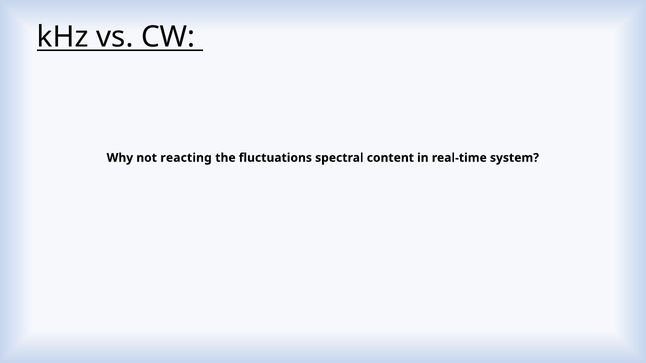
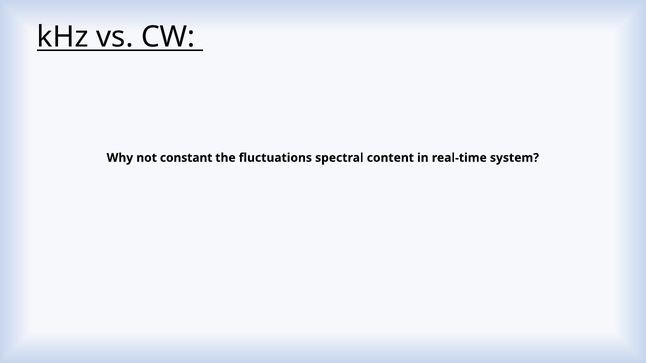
reacting: reacting -> constant (186, 158)
